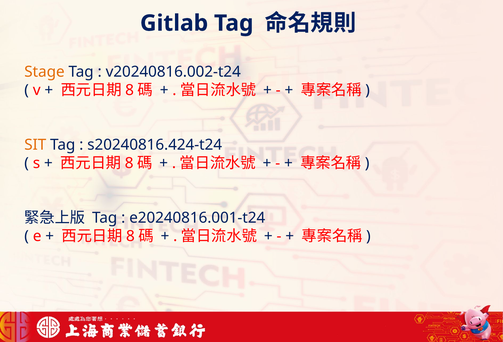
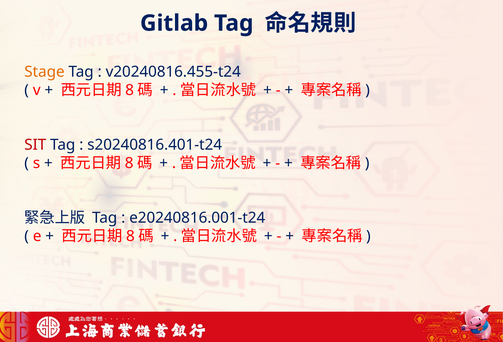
v20240816.002-t24: v20240816.002-t24 -> v20240816.455-t24 (173, 72)
SIT colour: orange -> red (35, 145)
s20240816.424-t24: s20240816.424-t24 -> s20240816.401-t24 (155, 145)
